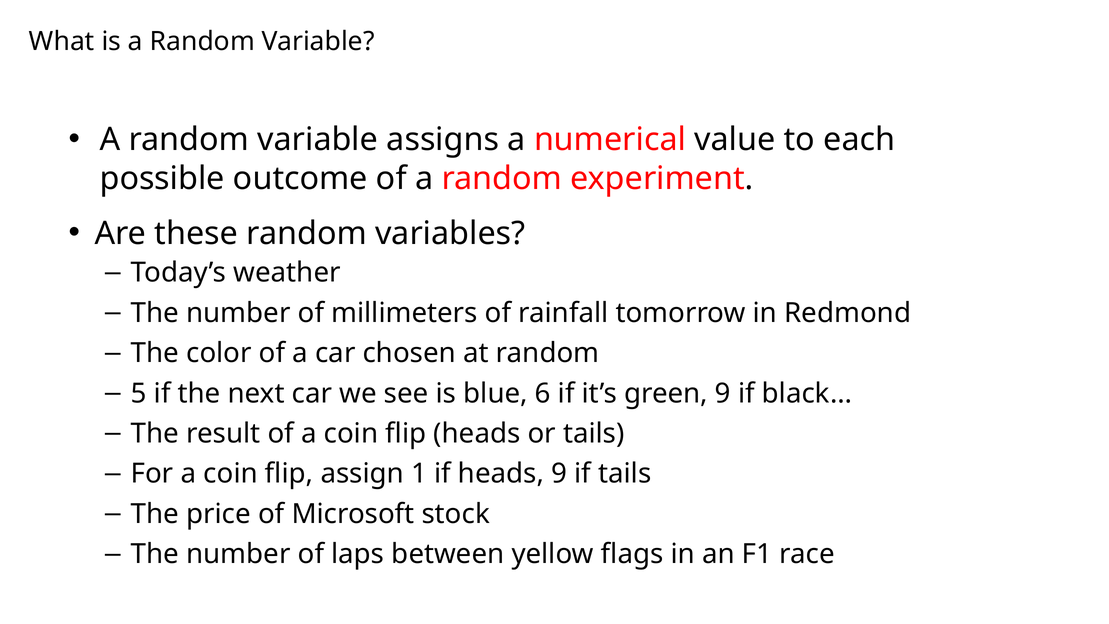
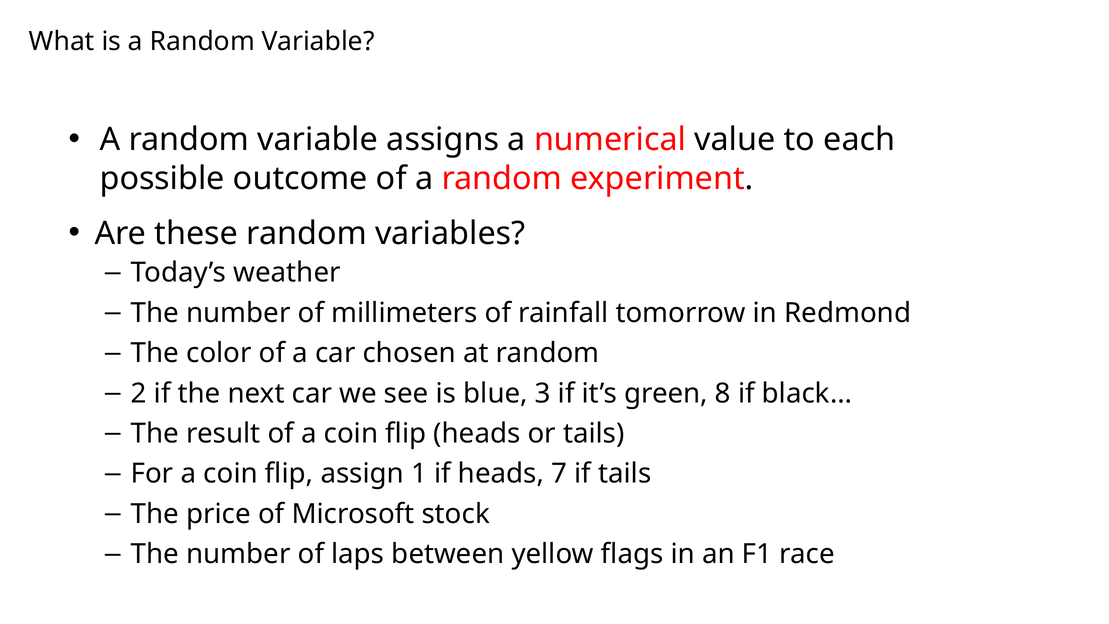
5: 5 -> 2 (139, 393)
6: 6 -> 3 (543, 393)
green 9: 9 -> 8 (723, 393)
heads 9: 9 -> 7 (559, 474)
